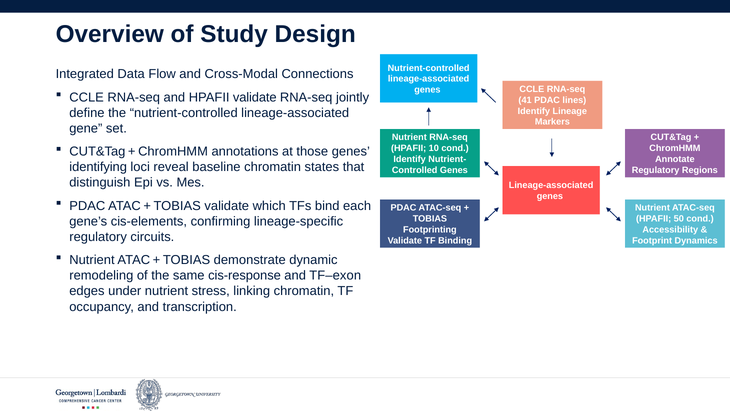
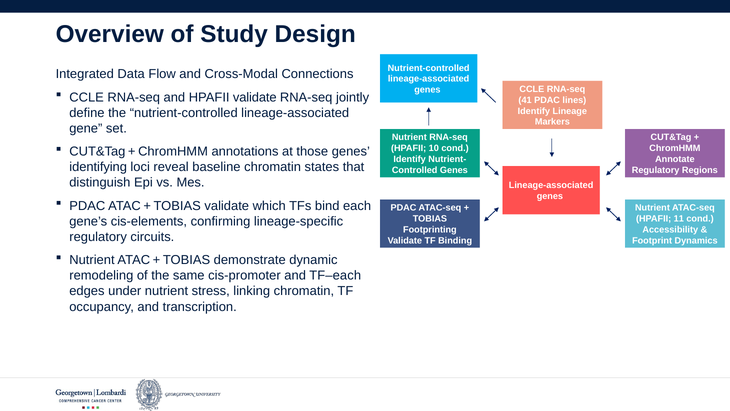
50: 50 -> 11 (679, 219)
cis-response: cis-response -> cis-promoter (244, 275)
TF–exon: TF–exon -> TF–each (335, 275)
